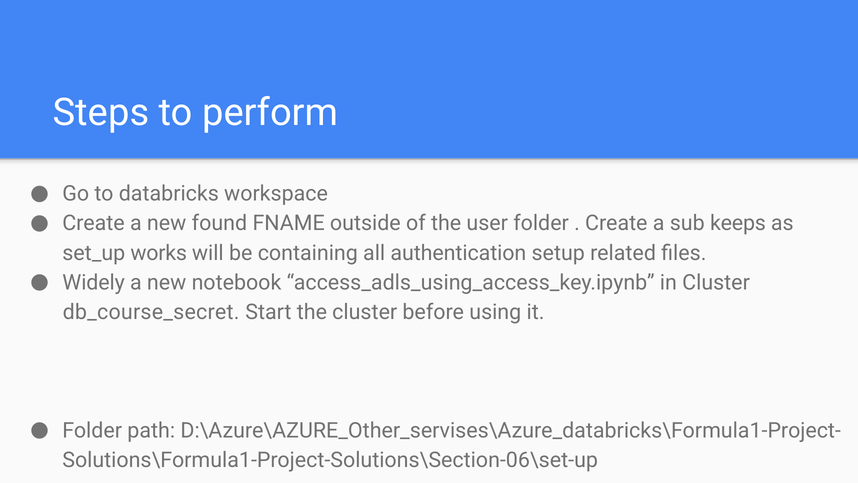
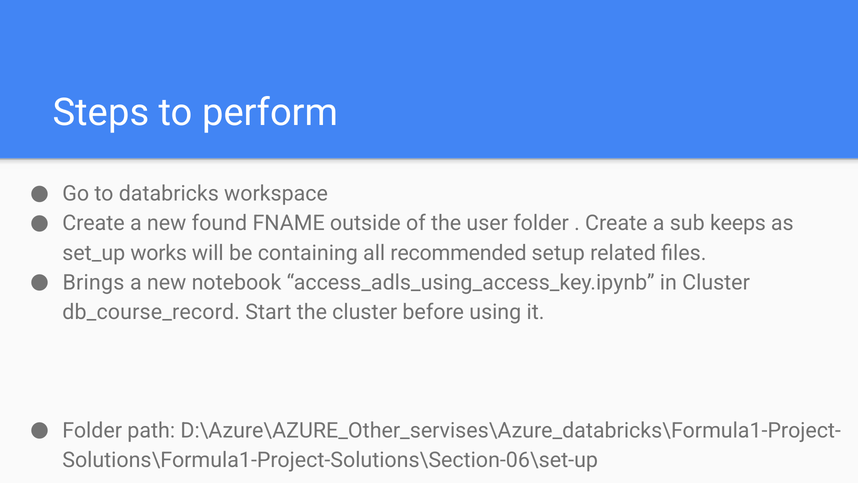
authentication: authentication -> recommended (458, 253)
Widely: Widely -> Brings (93, 282)
db_course_secret: db_course_secret -> db_course_record (151, 312)
